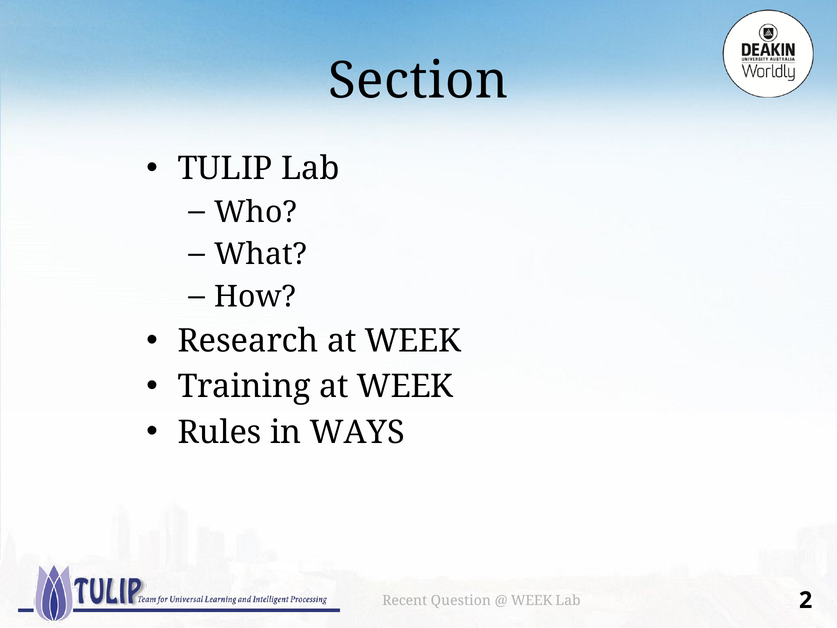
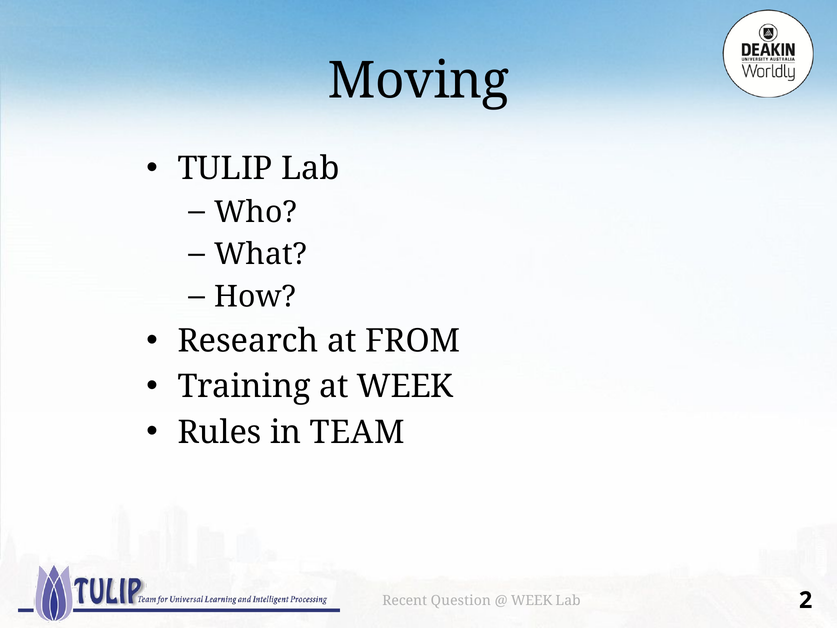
Section: Section -> Moving (419, 81)
Research at WEEK: WEEK -> FROM (413, 341)
WAYS: WAYS -> TEAM (357, 432)
